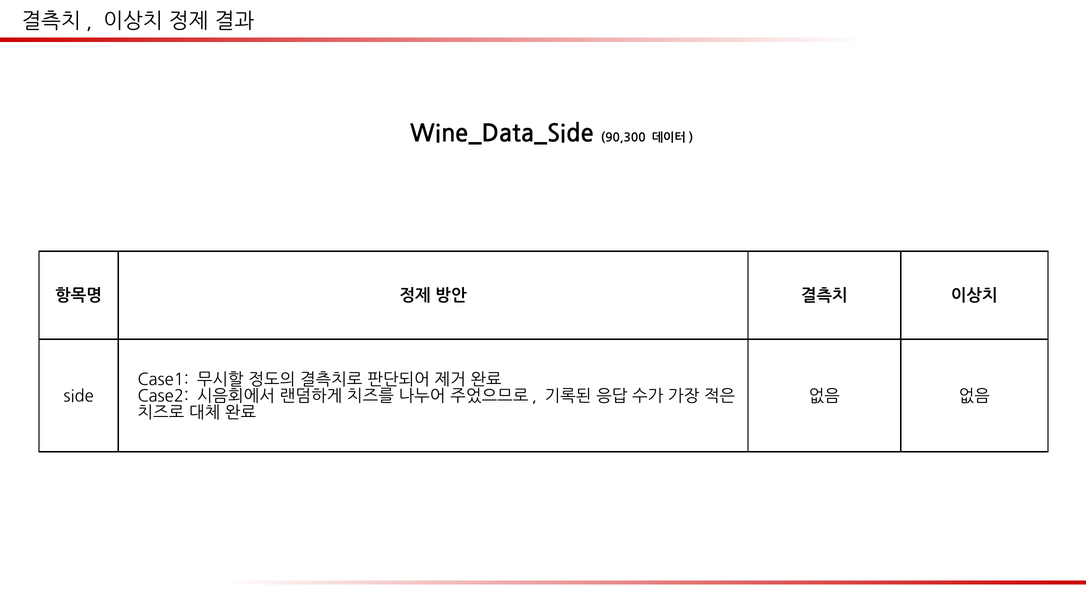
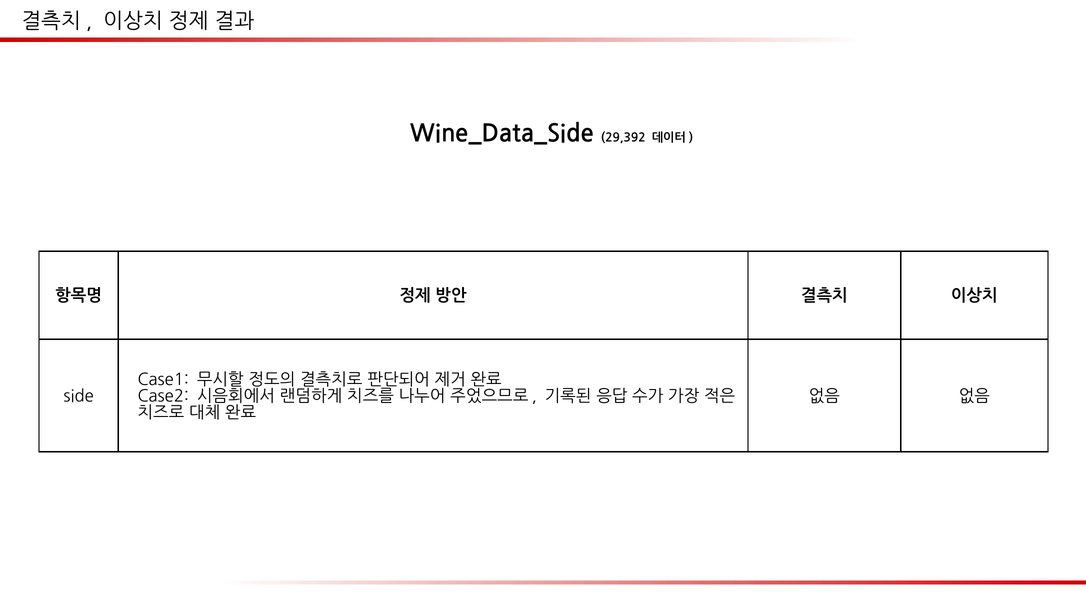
90,300: 90,300 -> 29,392 (623, 138)
